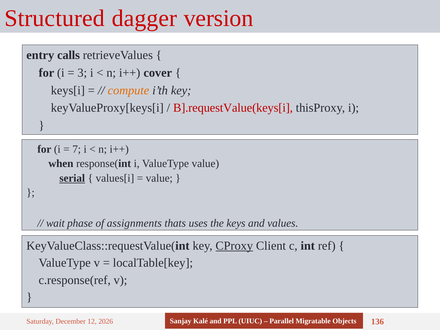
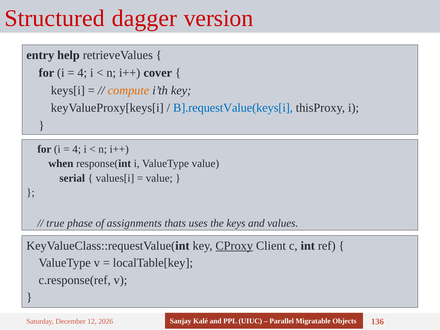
calls: calls -> help (68, 55)
3: 3 -> 4 (82, 73)
B].requestValue(keys[i colour: red -> blue (233, 108)
7: 7 -> 4 (77, 149)
serial underline: present -> none (72, 178)
wait: wait -> true (55, 223)
